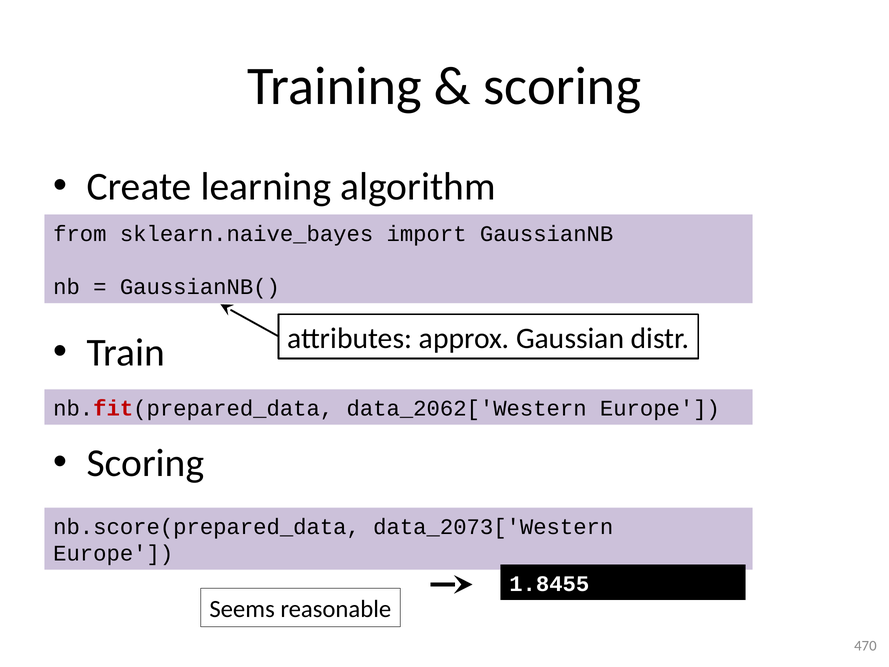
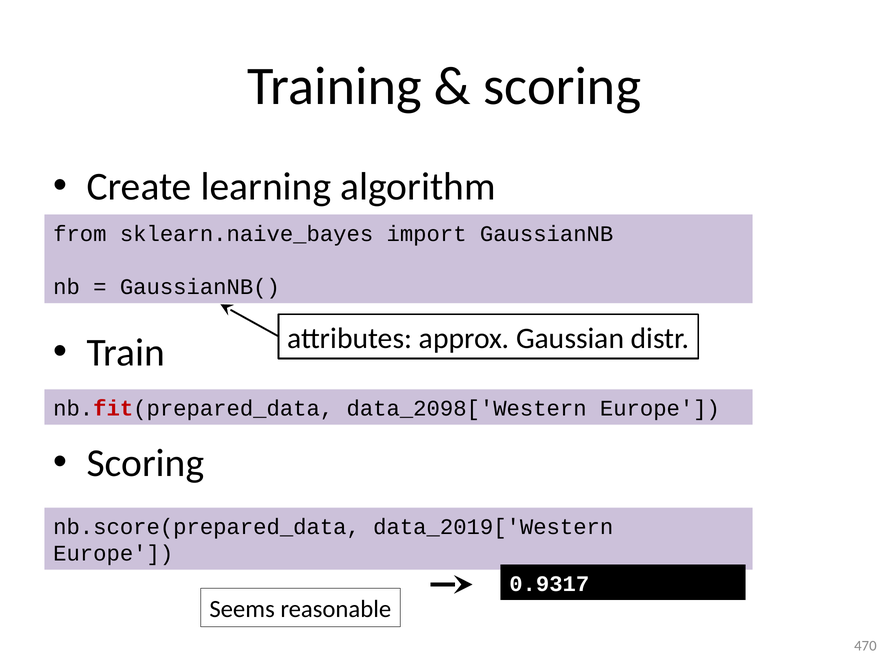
data_2062['Western: data_2062['Western -> data_2098['Western (467, 408)
data_2073['Western: data_2073['Western -> data_2019['Western (493, 527)
1.8455: 1.8455 -> 0.9317 (549, 584)
